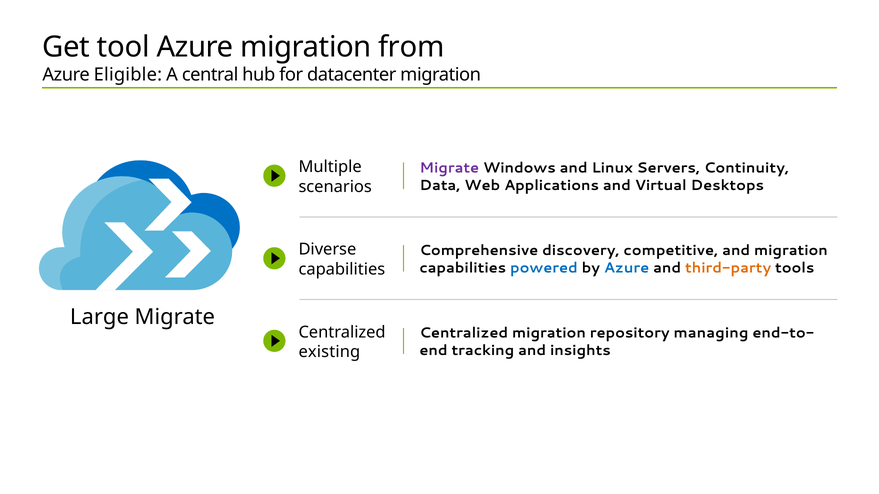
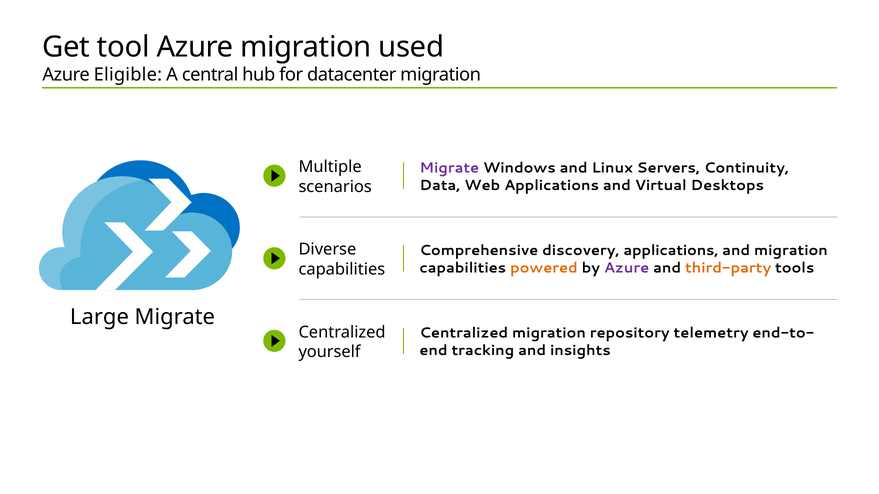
from: from -> used (411, 47)
discovery competitive: competitive -> applications (671, 251)
powered colour: blue -> orange (544, 268)
Azure colour: blue -> purple (627, 268)
managing: managing -> telemetry (711, 333)
existing: existing -> yourself (329, 352)
